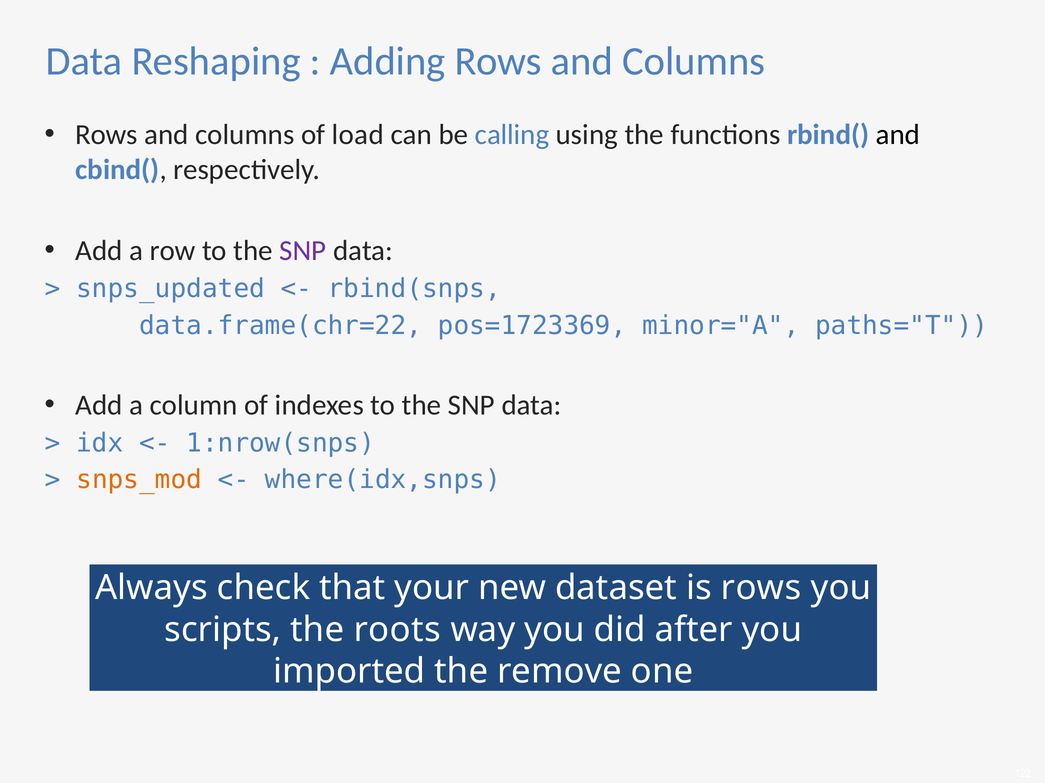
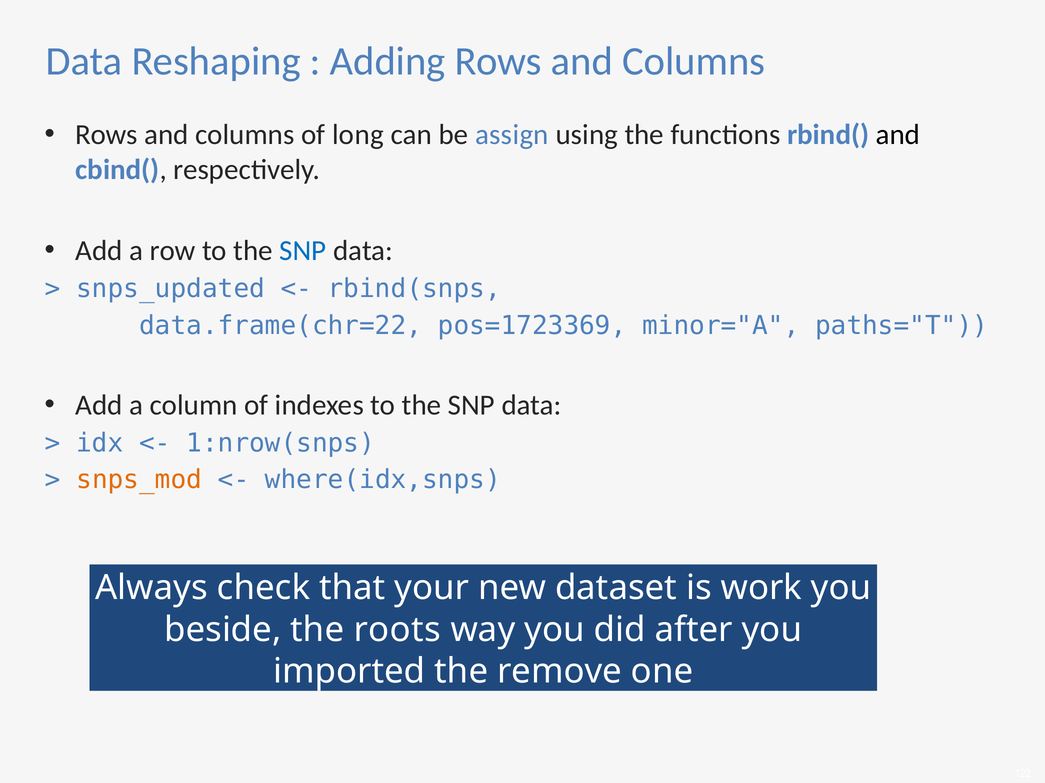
load: load -> long (358, 135)
calling: calling -> assign (512, 135)
SNP colour: purple -> blue (303, 251)
is rows: rows -> work (761, 588)
scripts: scripts -> beside (223, 630)
